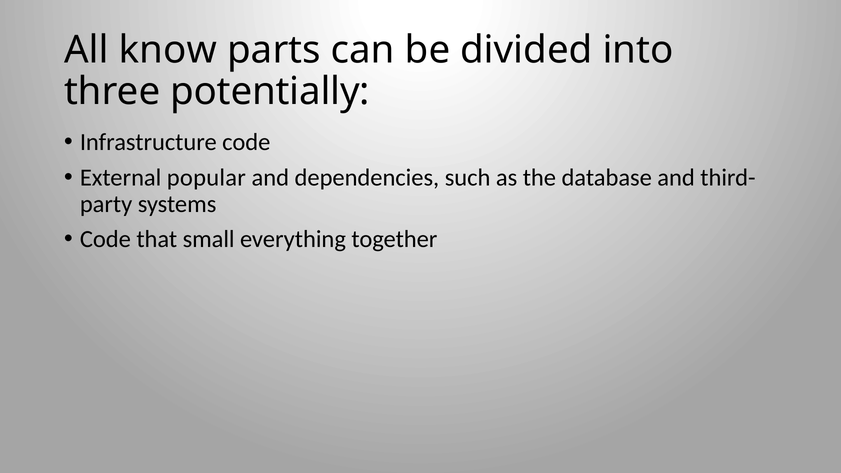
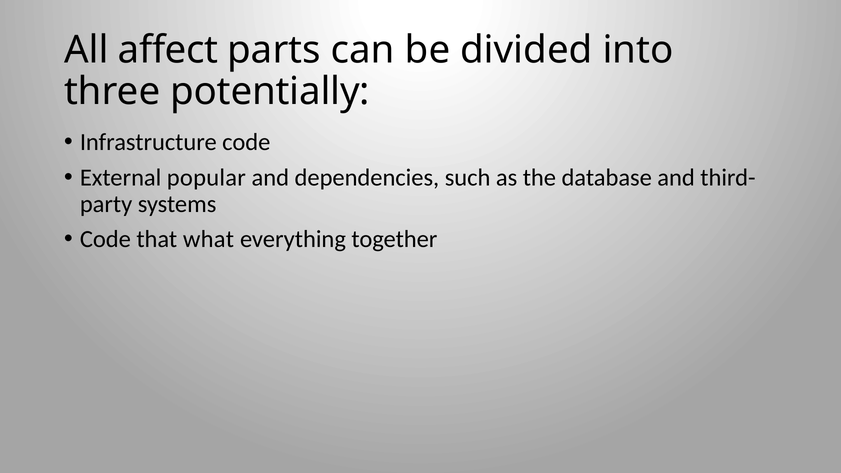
know: know -> affect (168, 50)
small: small -> what (208, 239)
